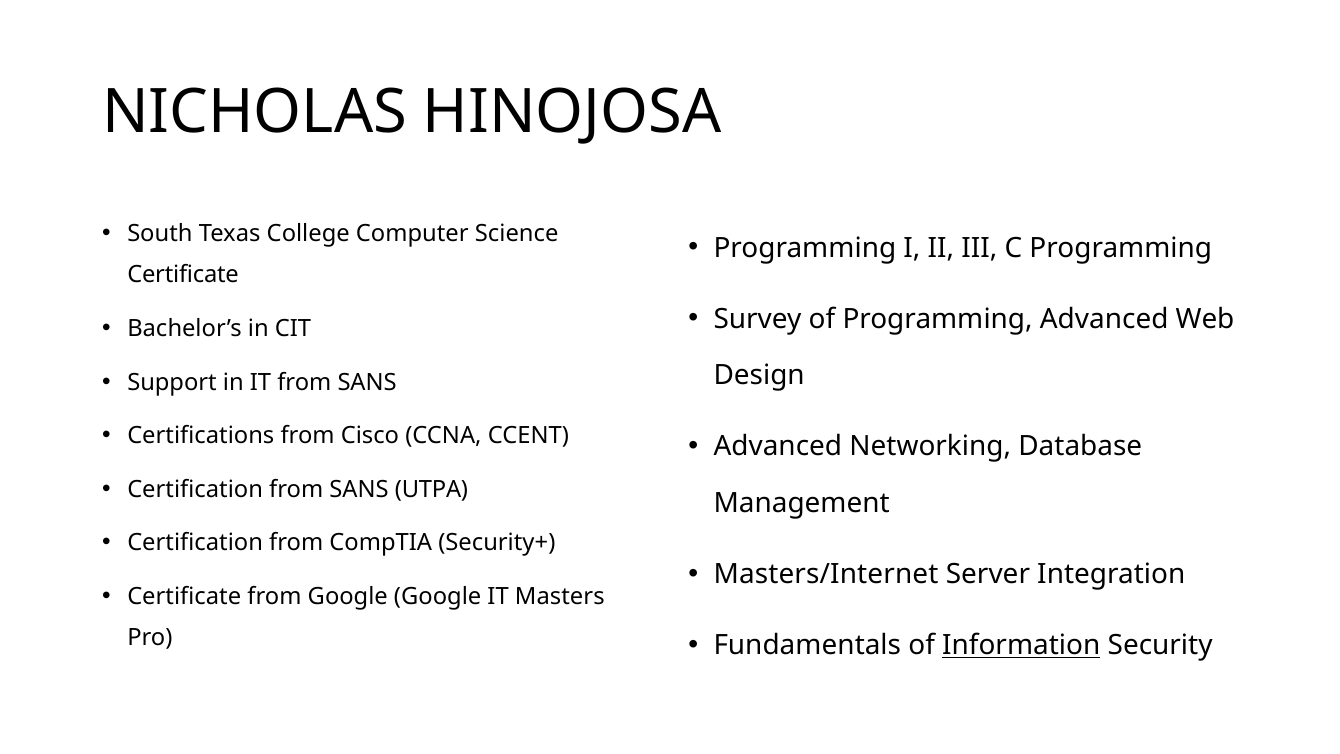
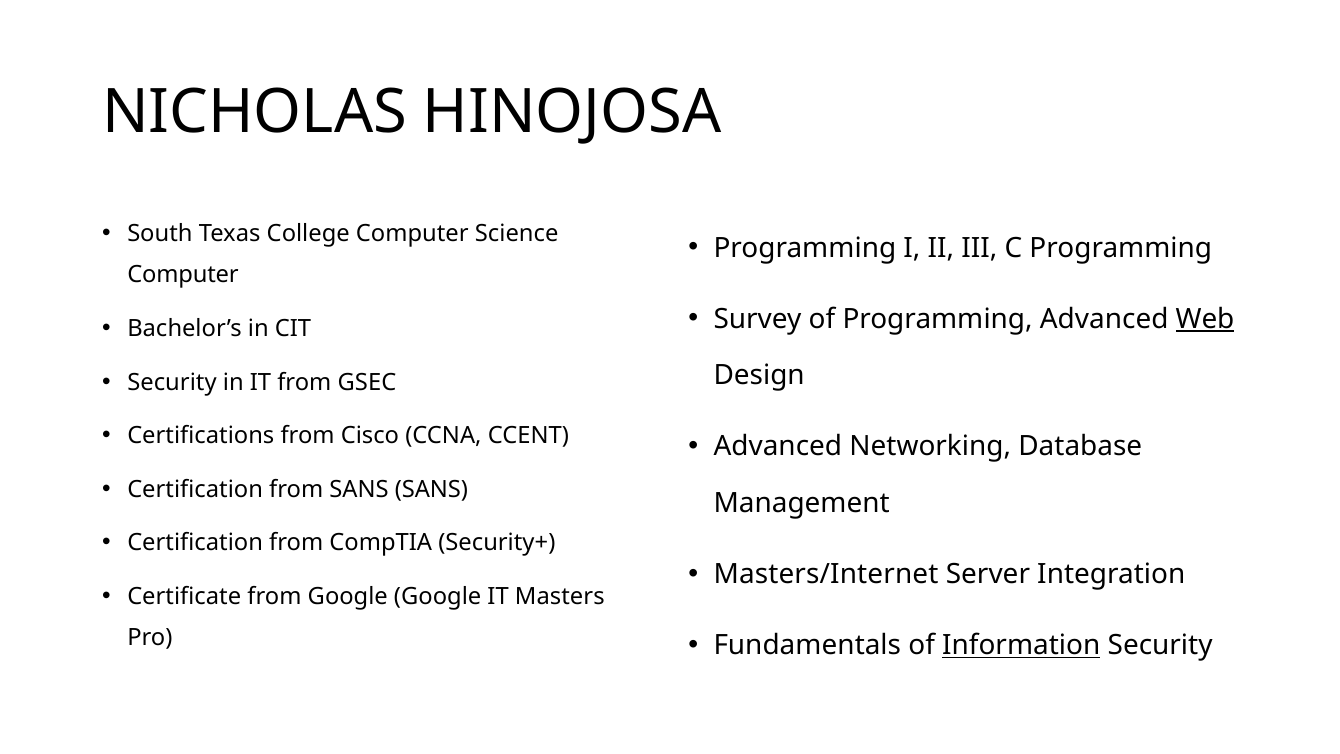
Certificate: Certificate -> Computer (183, 275)
Web underline: none -> present (1205, 319)
Support: Support -> Security (172, 382)
IT from SANS: SANS -> GSEC (367, 382)
SANS UTPA: UTPA -> SANS (431, 489)
